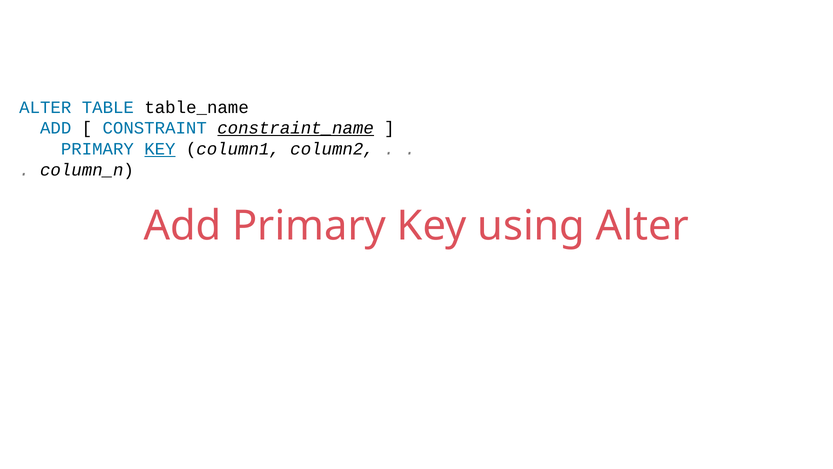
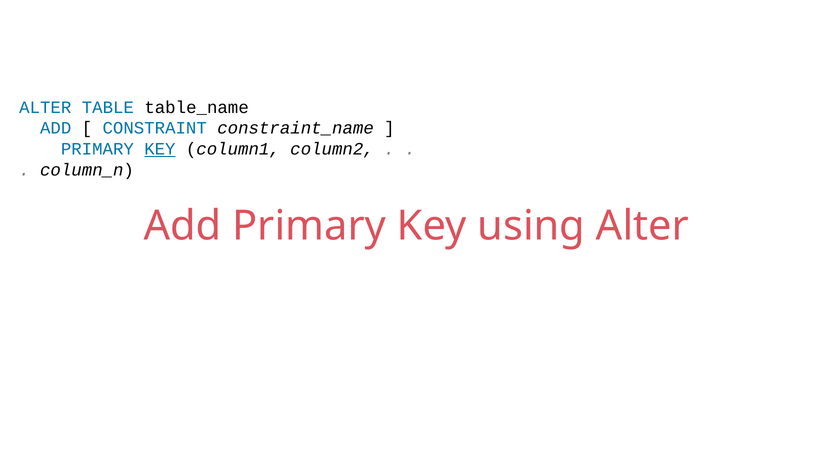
constraint_name underline: present -> none (296, 128)
